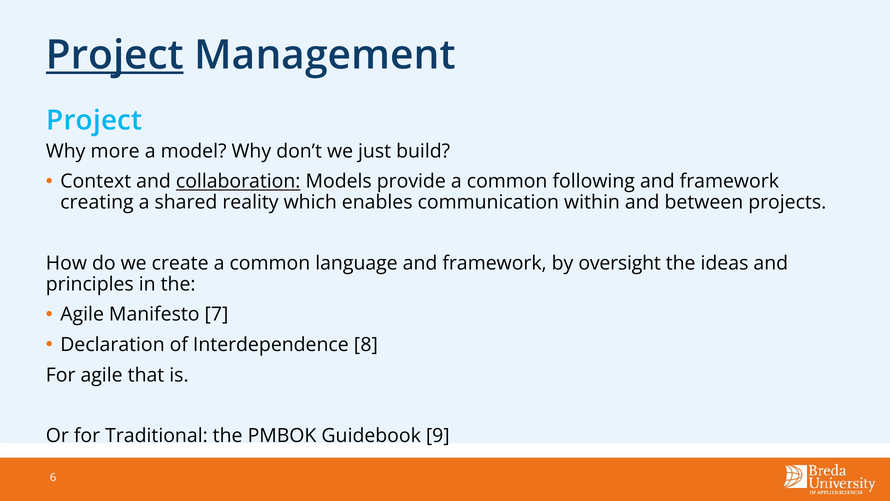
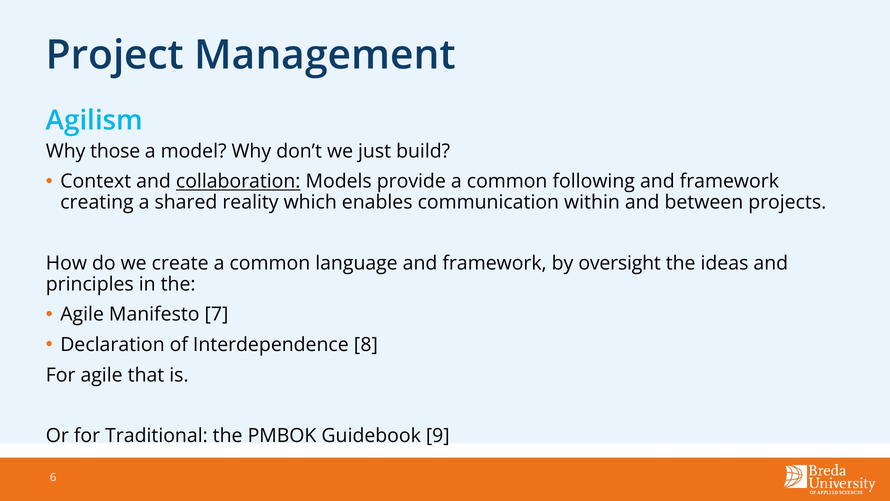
Project underline: present -> none (115, 55)
Project: Project -> Agilism (94, 120)
more: more -> those (115, 151)
